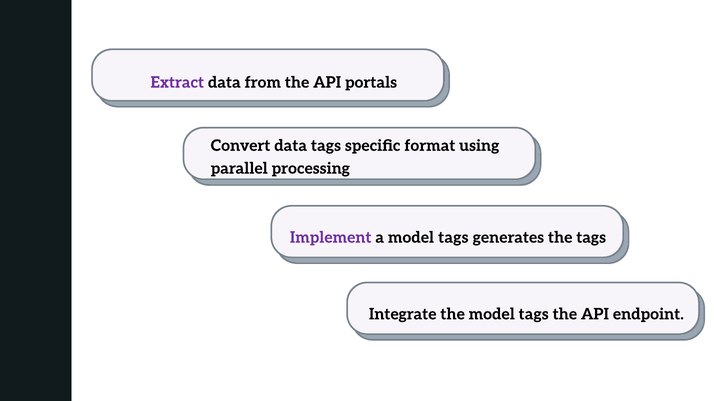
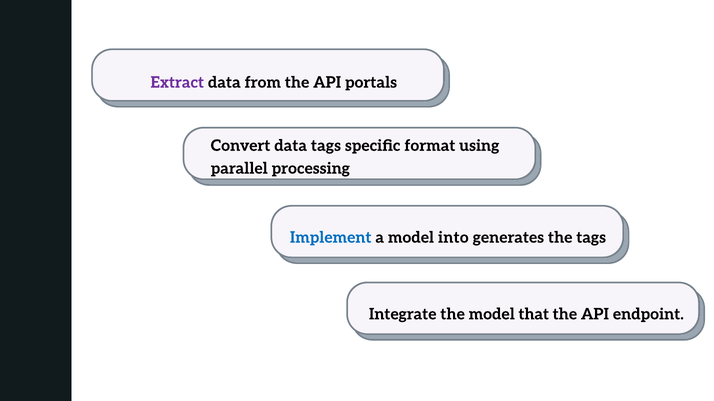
Implement colour: purple -> blue (331, 238)
a model tags: tags -> into (453, 238)
the model tags: tags -> that (534, 315)
